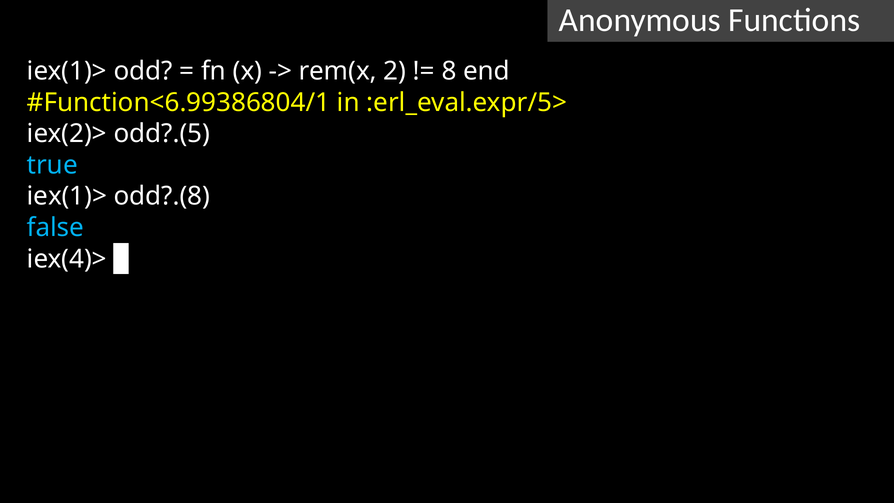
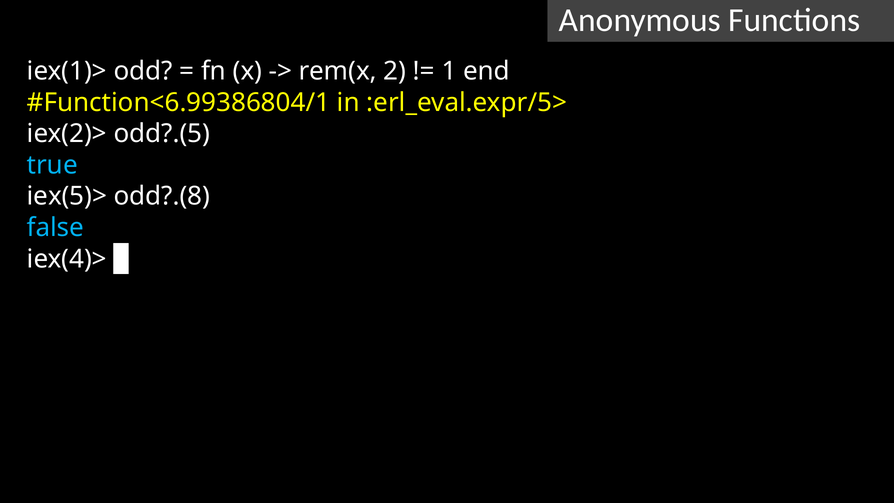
8: 8 -> 1 (449, 71)
iex(1)>: iex(1)> -> iex(5)> (67, 196)
